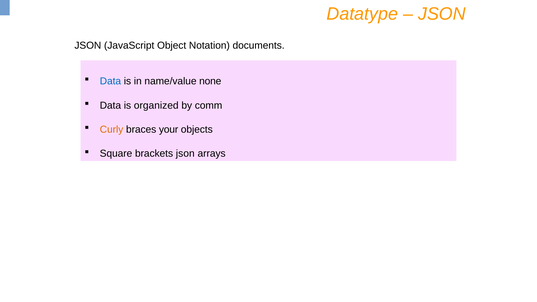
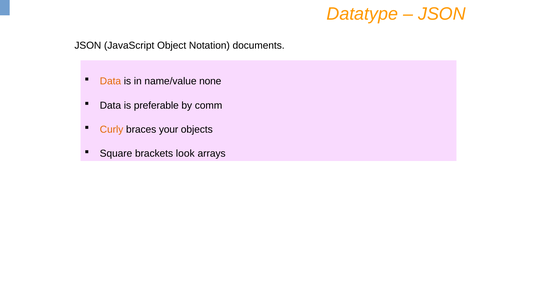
Data colour: blue -> orange (110, 81)
organized: organized -> preferable (156, 105)
brackets json: json -> look (185, 154)
